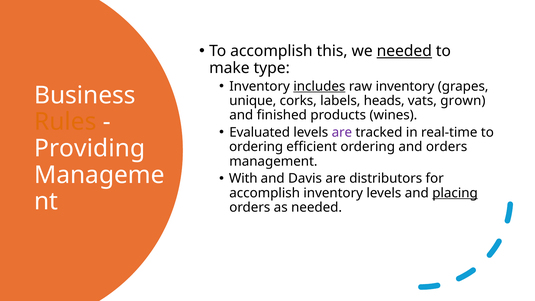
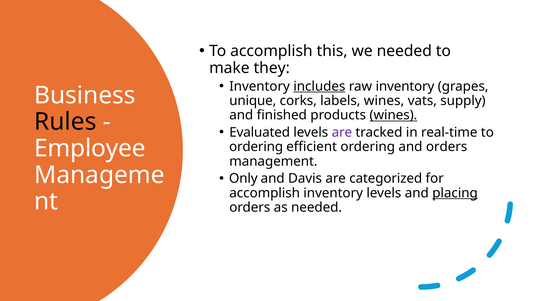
needed underline: present -> none (404, 51)
type: type -> they (272, 68)
labels heads: heads -> wines (384, 101)
grown: grown -> supply (463, 101)
wines underline: none -> present (393, 115)
Rules colour: orange -> black (65, 122)
Providing: Providing -> Employee (90, 148)
With: With -> Only (243, 178)
distributors: distributors -> categorized (386, 178)
